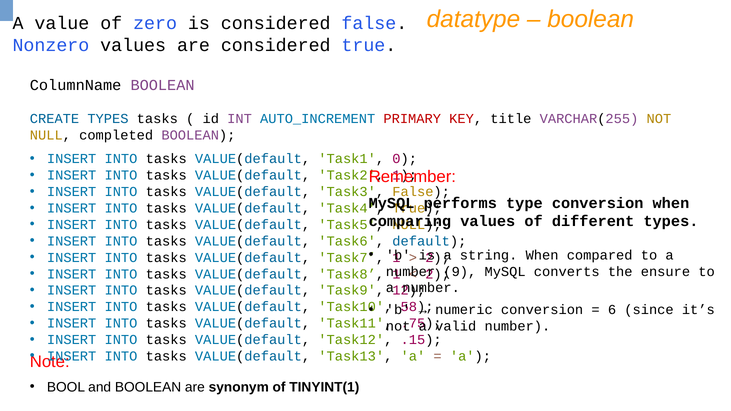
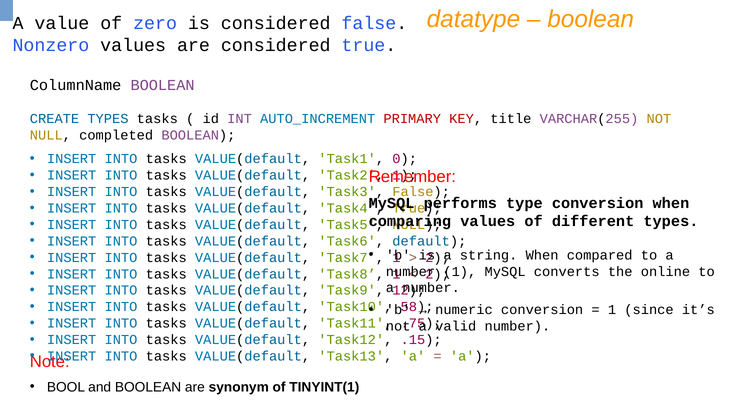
9: 9 -> 1 (460, 272)
ensure: ensure -> online (665, 272)
6: 6 -> 1 (612, 310)
